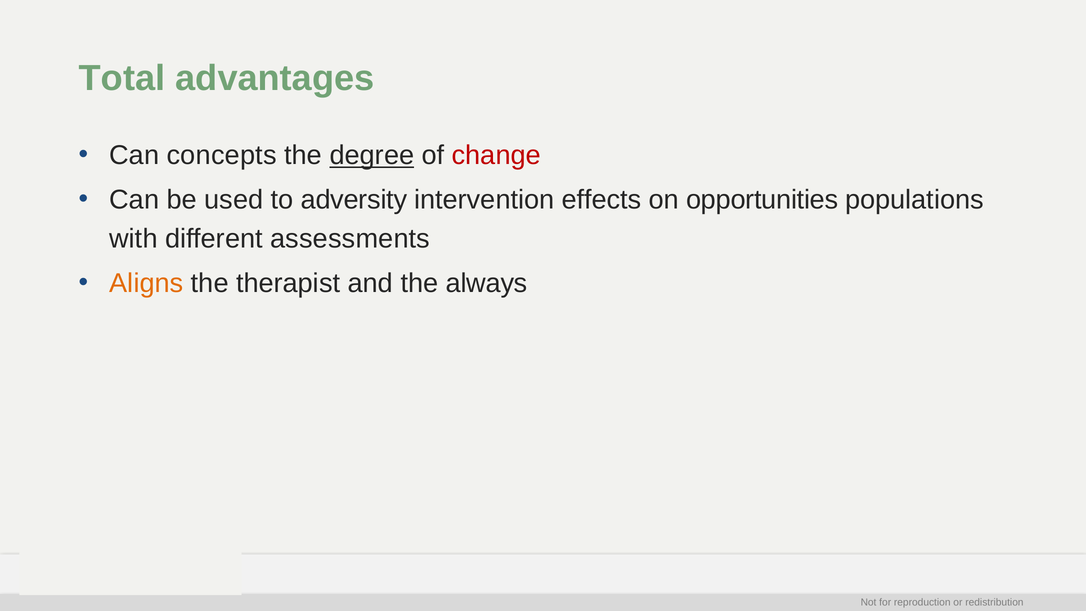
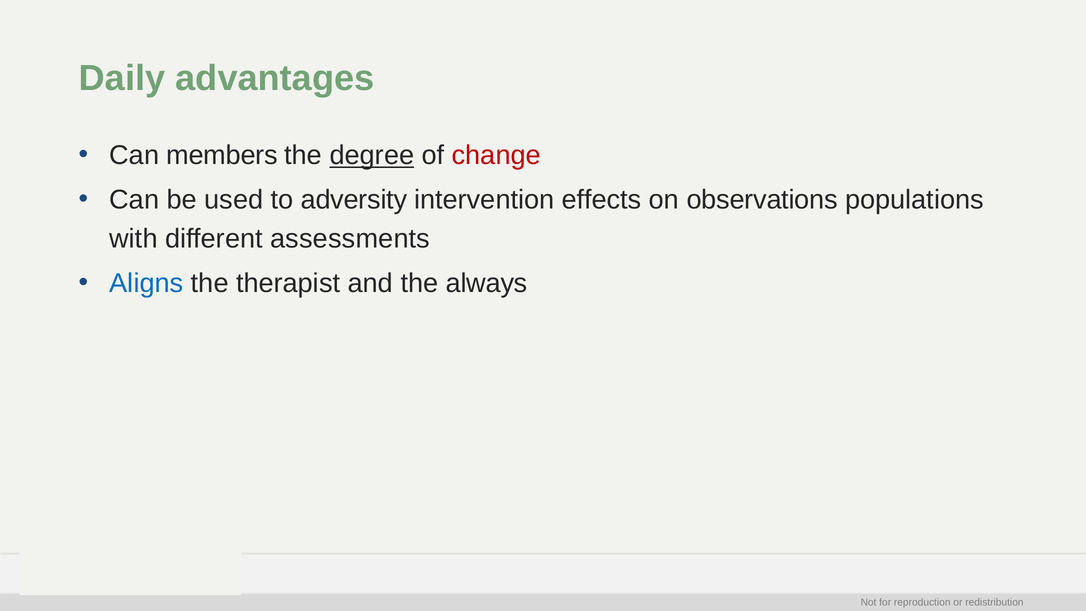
Total: Total -> Daily (122, 79)
concepts: concepts -> members (222, 155)
opportunities: opportunities -> observations (762, 200)
Aligns colour: orange -> blue (146, 283)
